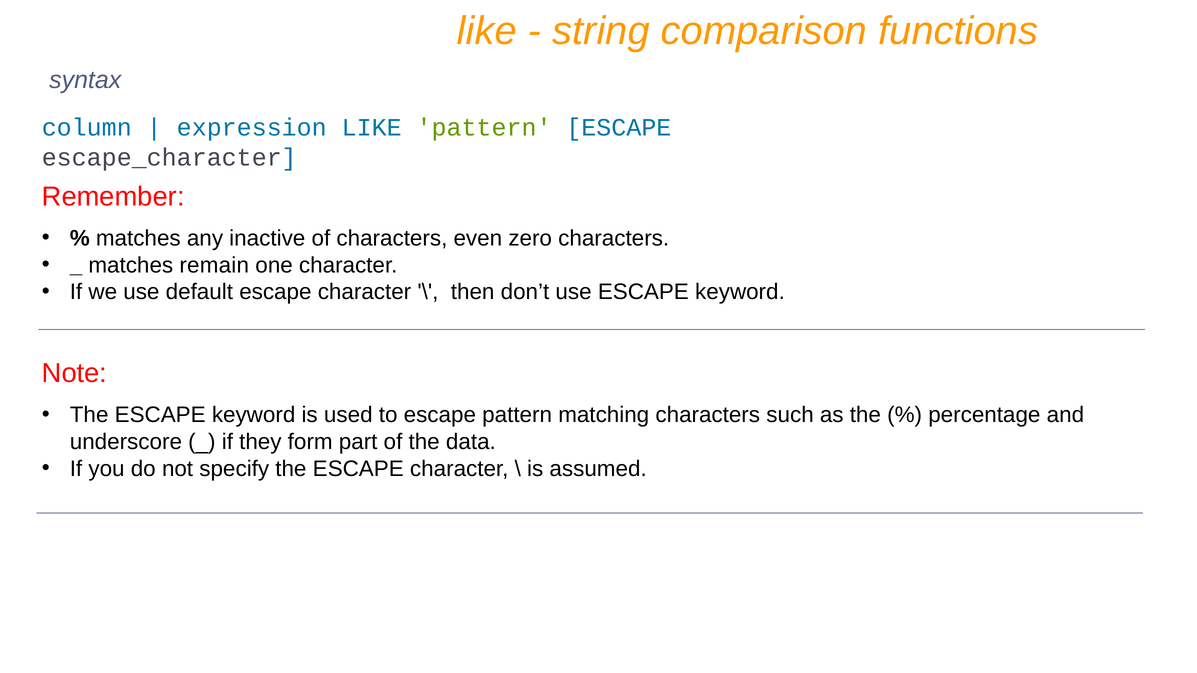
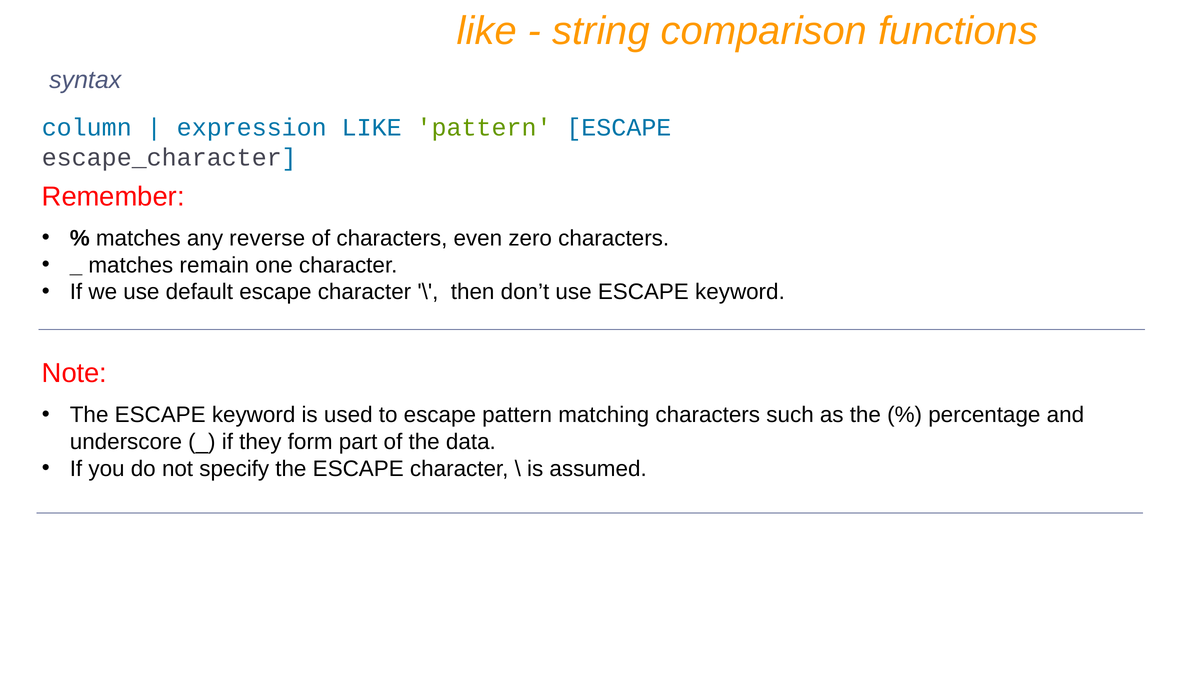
inactive: inactive -> reverse (267, 238)
